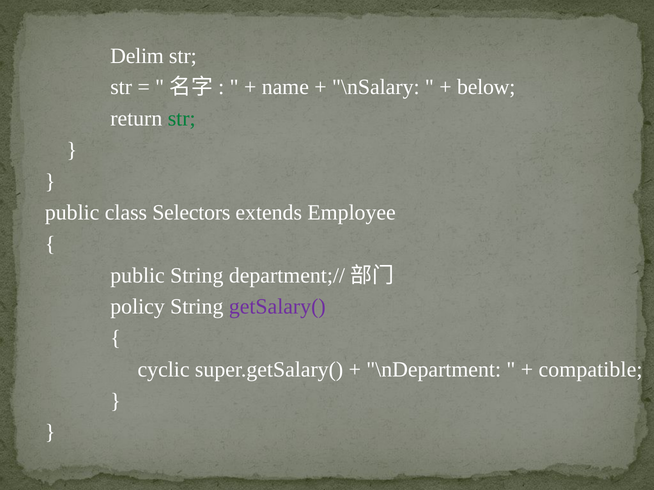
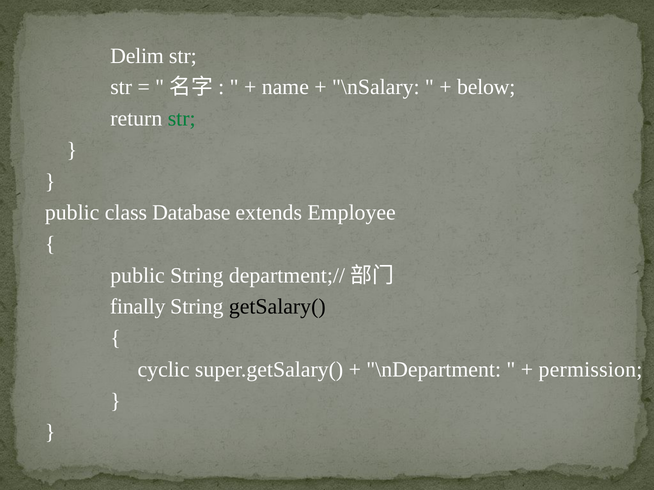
Selectors: Selectors -> Database (191, 213)
policy: policy -> finally (138, 307)
getSalary( colour: purple -> black (277, 307)
compatible: compatible -> permission (590, 370)
